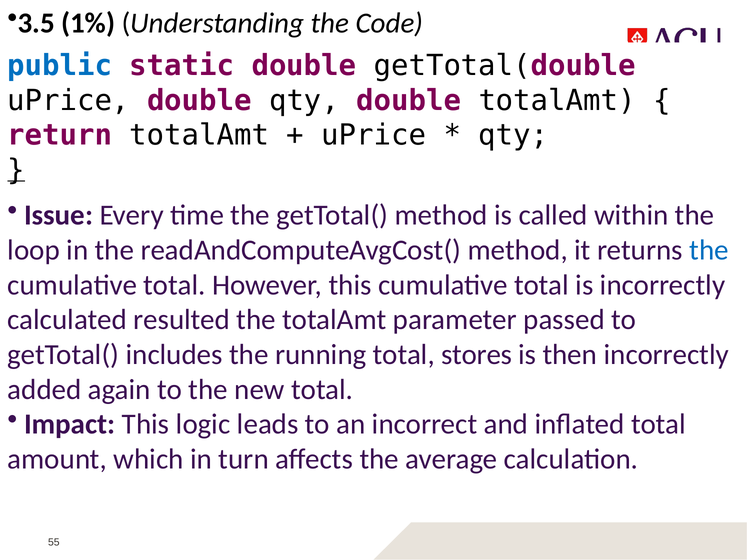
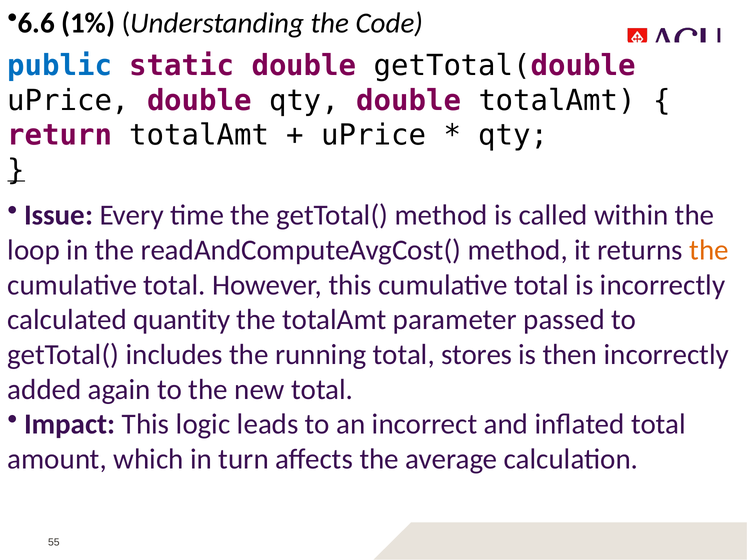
3.5: 3.5 -> 6.6 (36, 23)
the colour: blue -> orange (709, 250)
resulted: resulted -> quantity (182, 320)
